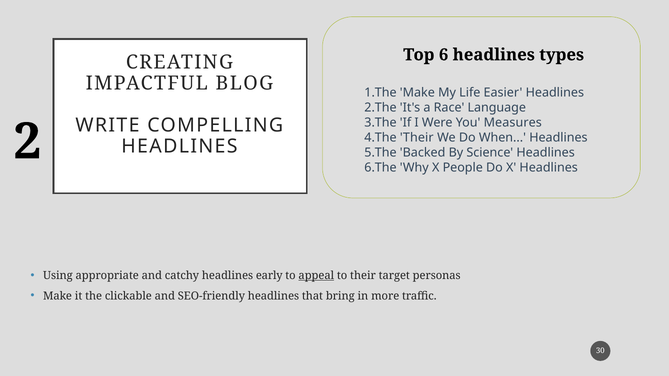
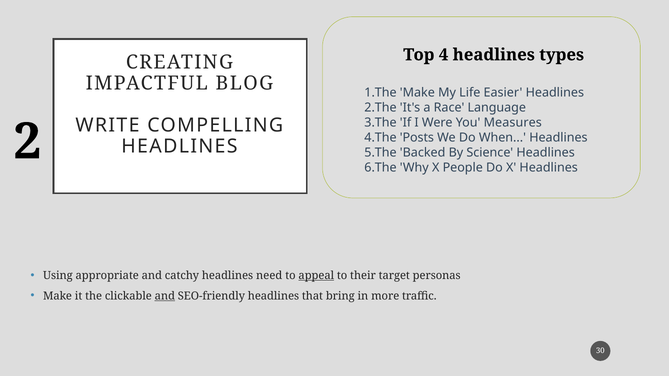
6: 6 -> 4 (444, 55)
Their: Their -> Posts (417, 138)
early: early -> need (269, 276)
and underline: none -> present (165, 296)
